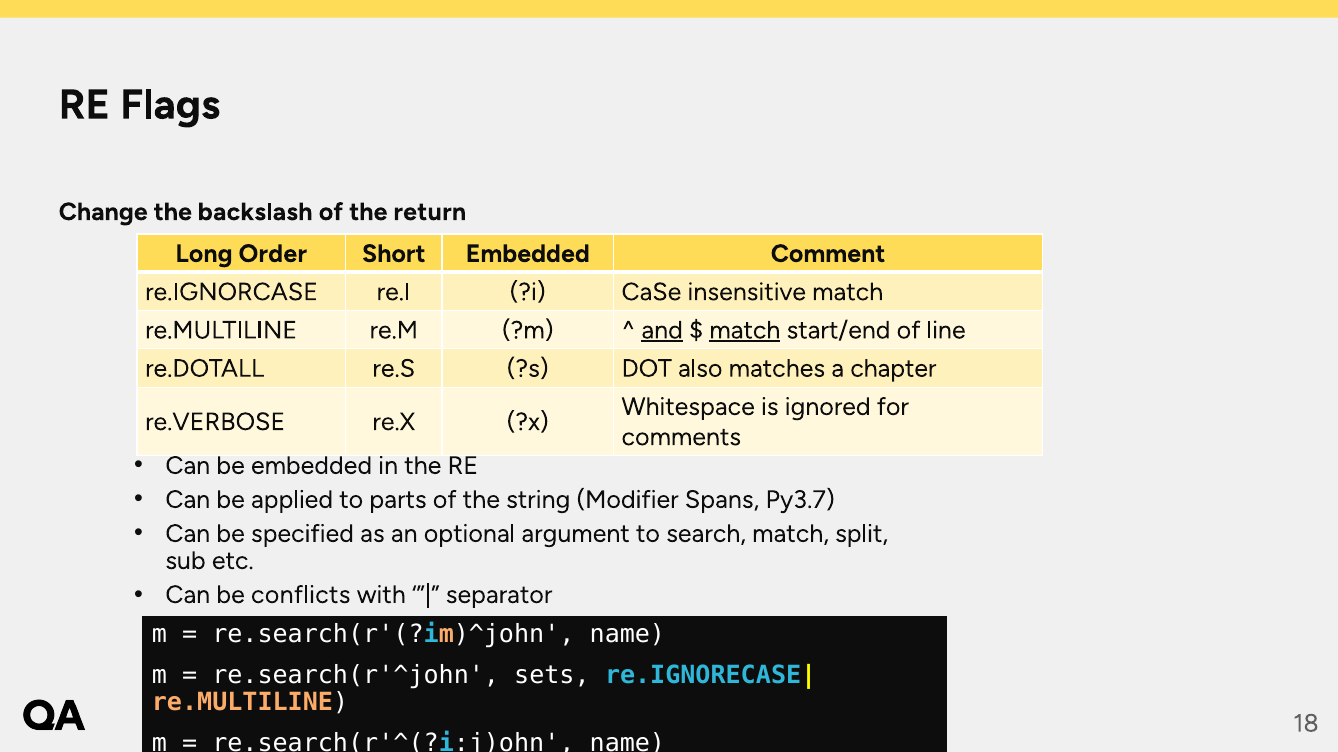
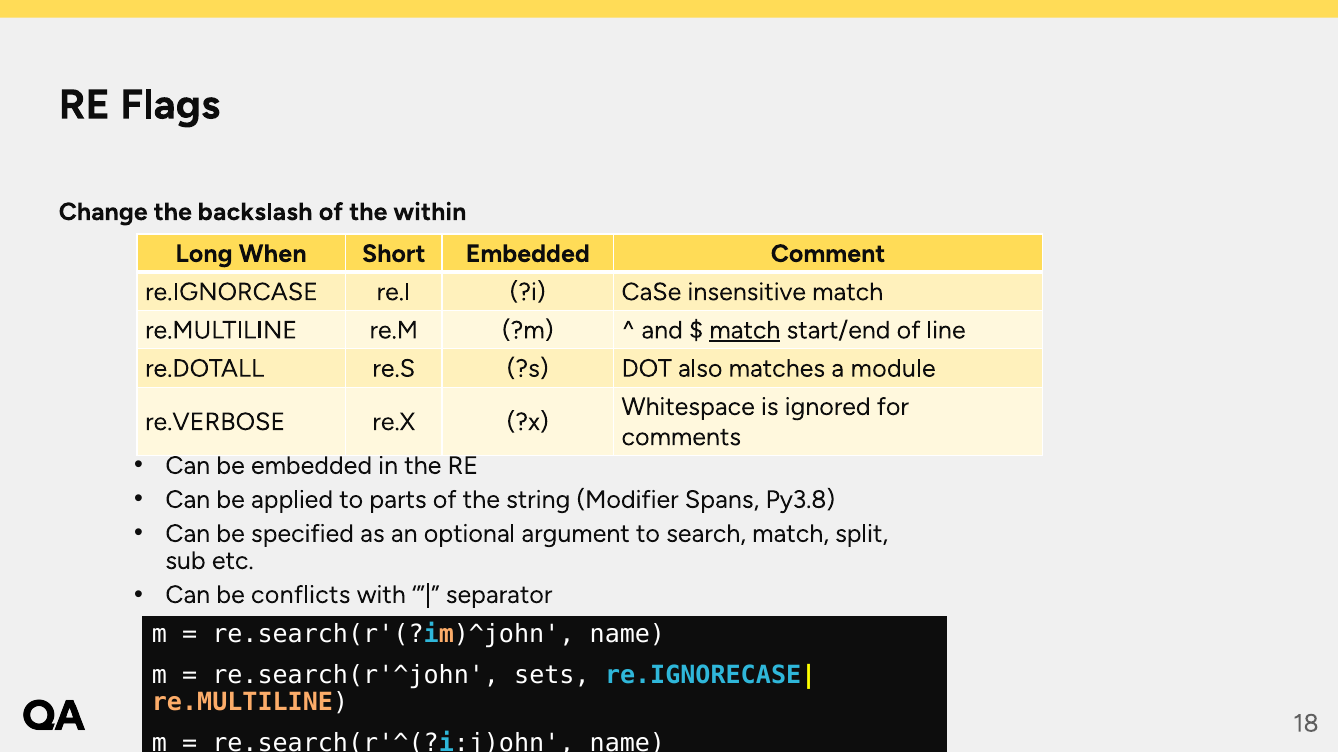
return: return -> within (430, 212)
Order: Order -> When (273, 254)
and underline: present -> none (662, 330)
chapter: chapter -> module (893, 369)
Py3.7: Py3.7 -> Py3.8 (800, 500)
